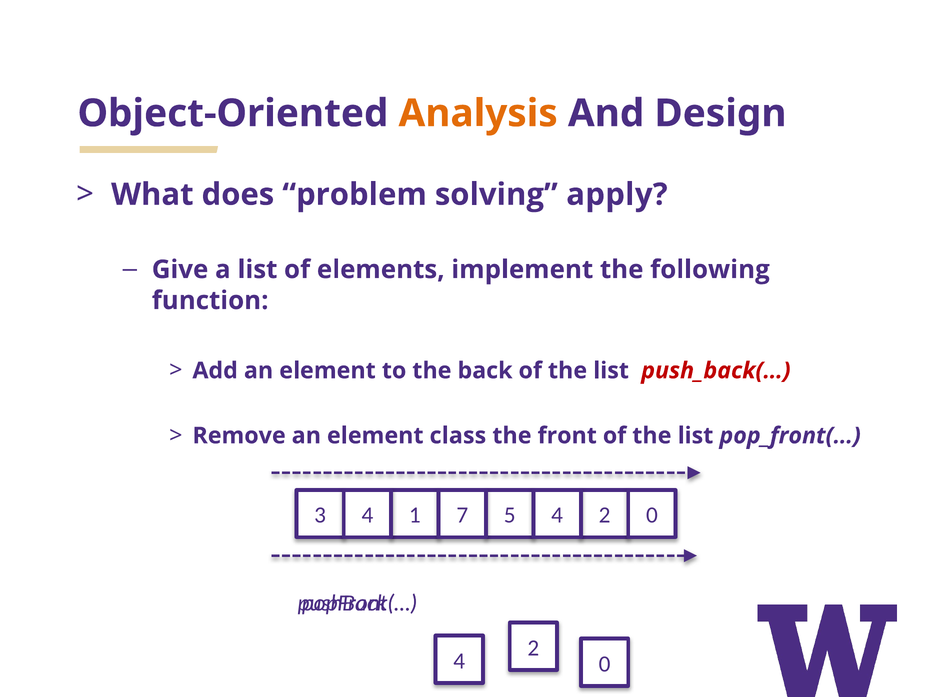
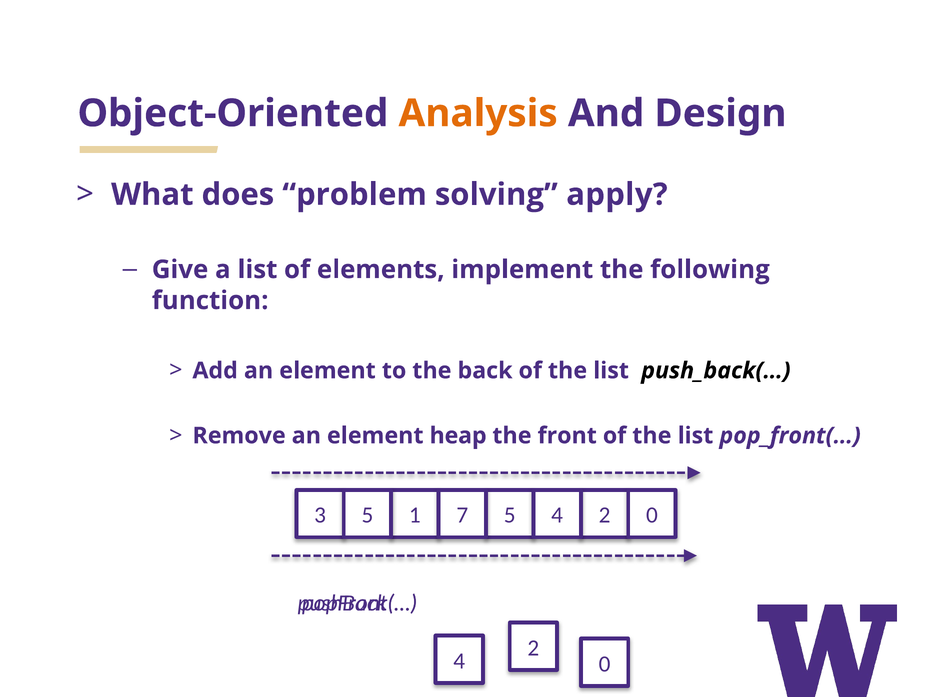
push_back(… colour: red -> black (716, 371)
class: class -> heap (458, 436)
3 4: 4 -> 5 (367, 516)
